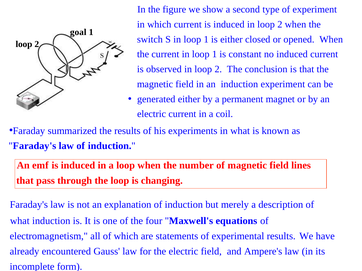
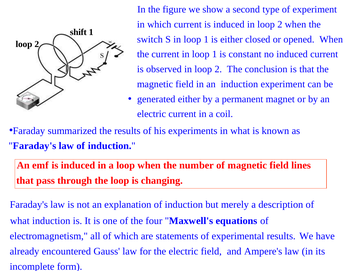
goal: goal -> shift (78, 32)
